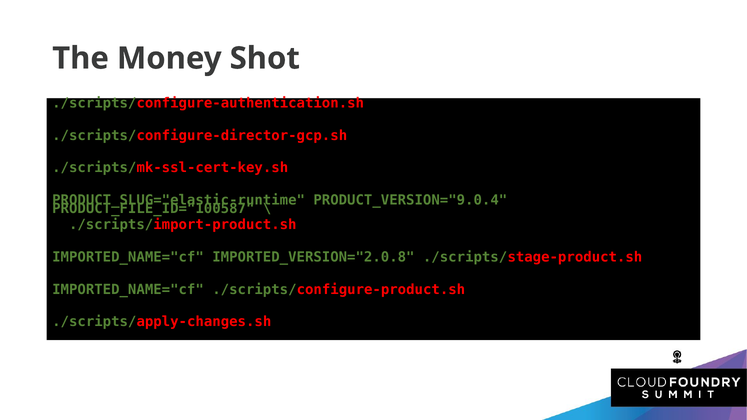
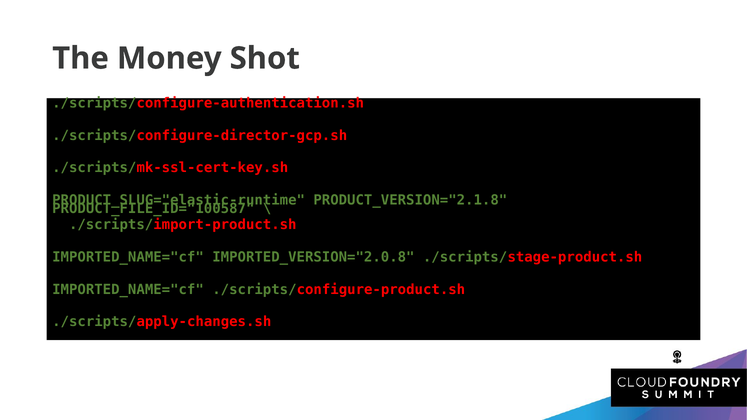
PRODUCT_VERSION="9.0.4: PRODUCT_VERSION="9.0.4 -> PRODUCT_VERSION="2.1.8 (410, 200)
